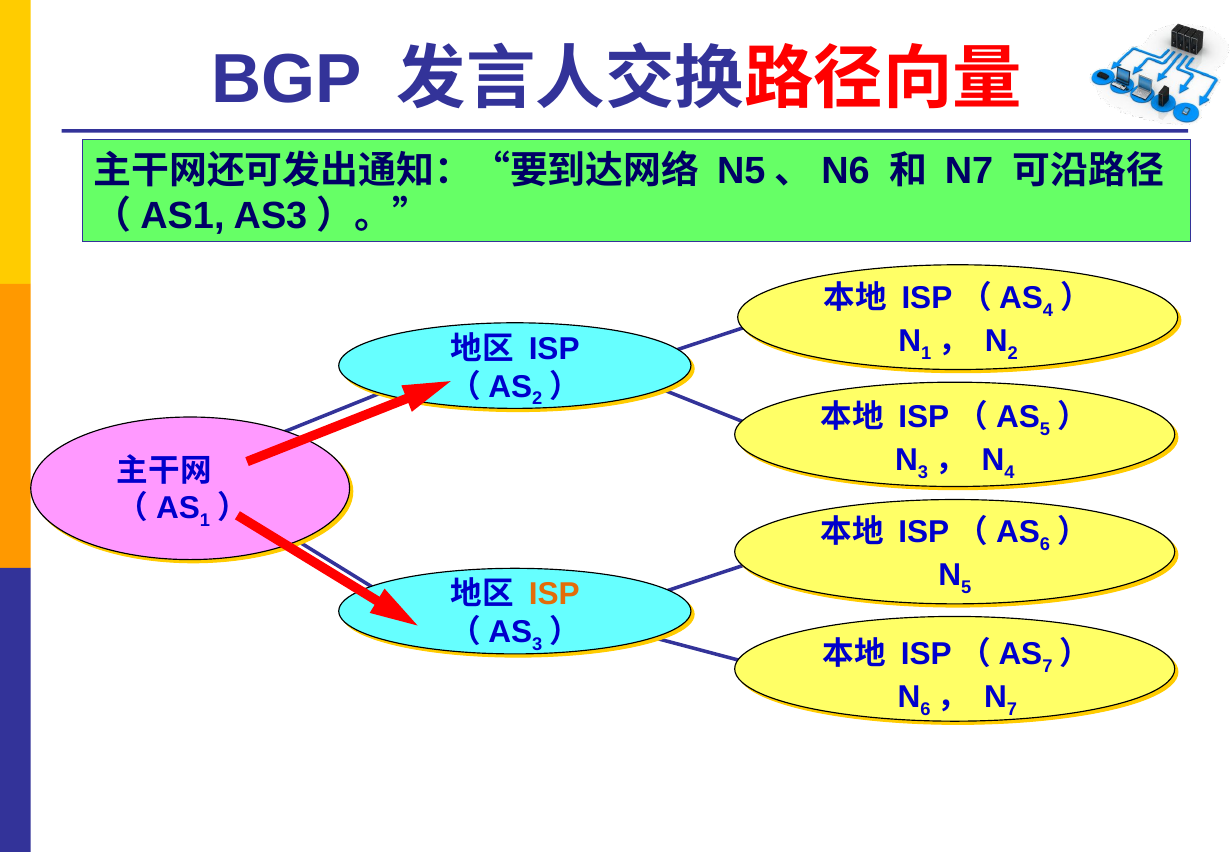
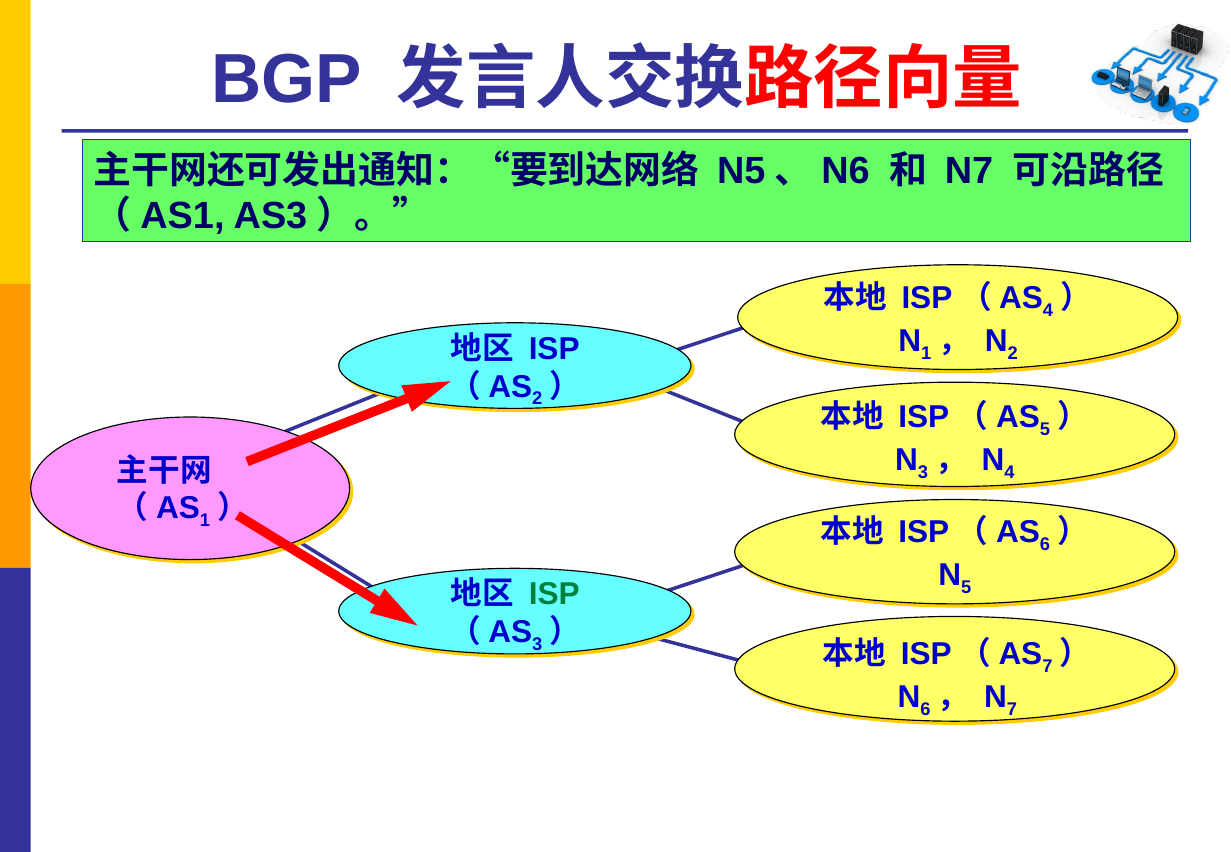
ISP colour: orange -> green (554, 594)
